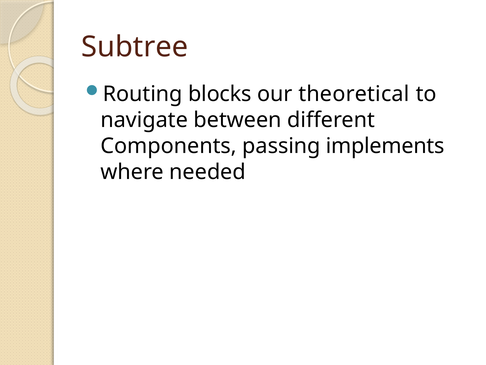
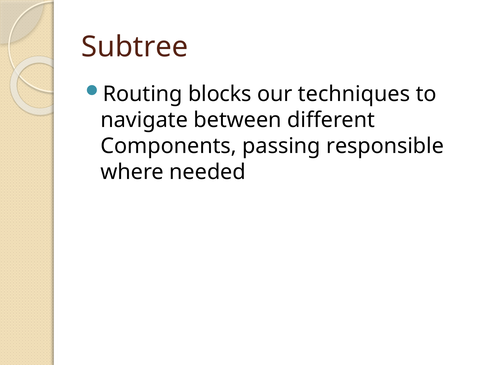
theoretical: theoretical -> techniques (354, 94)
implements: implements -> responsible (385, 146)
